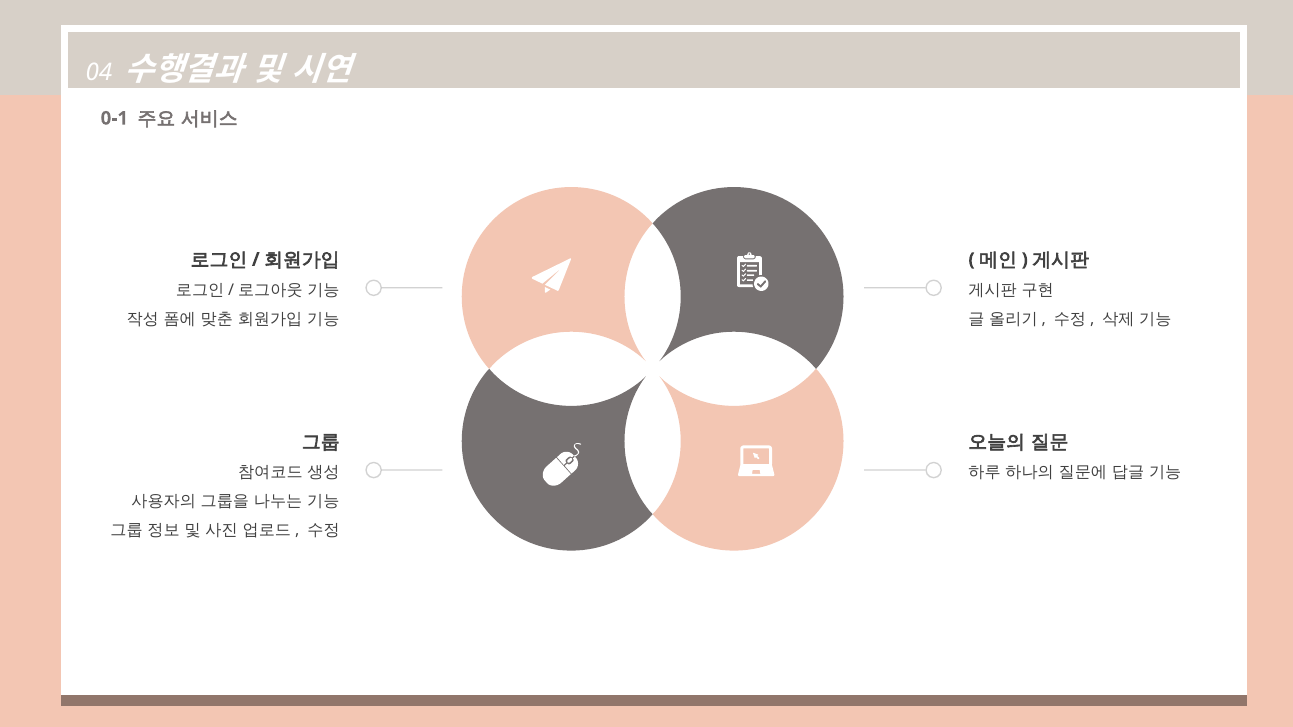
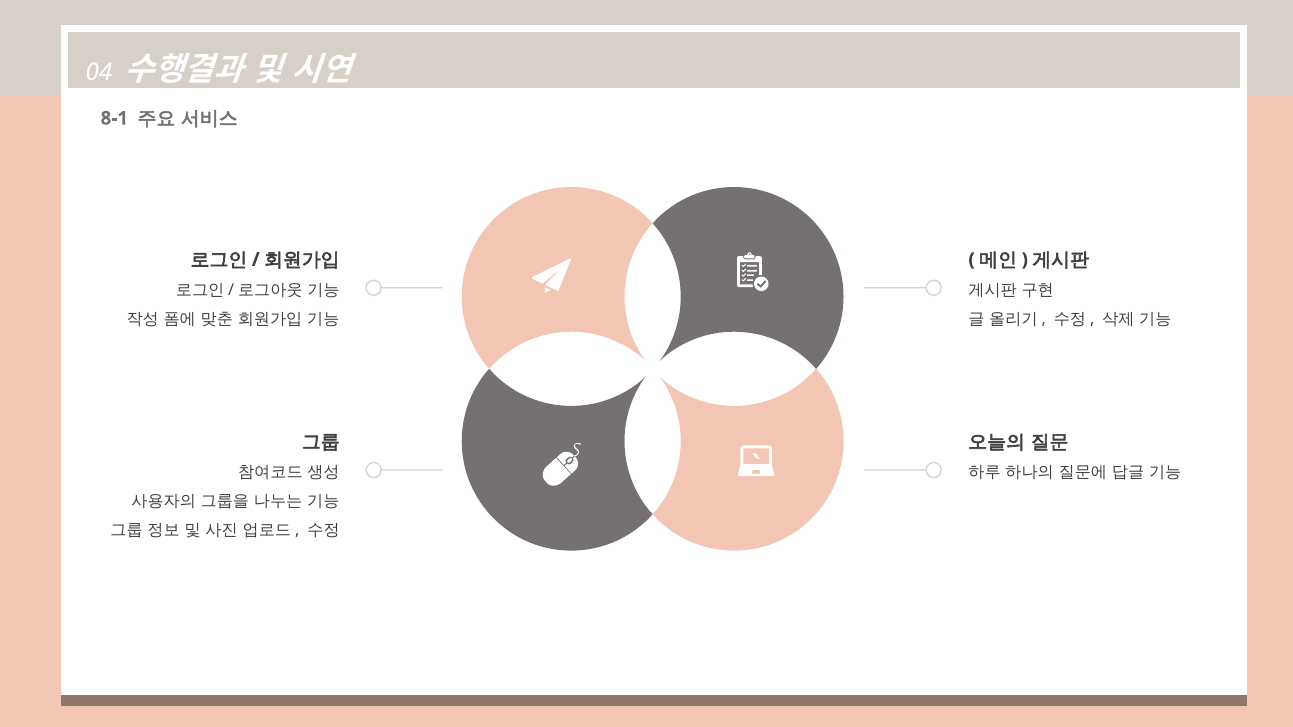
0-1: 0-1 -> 8-1 (114, 118)
